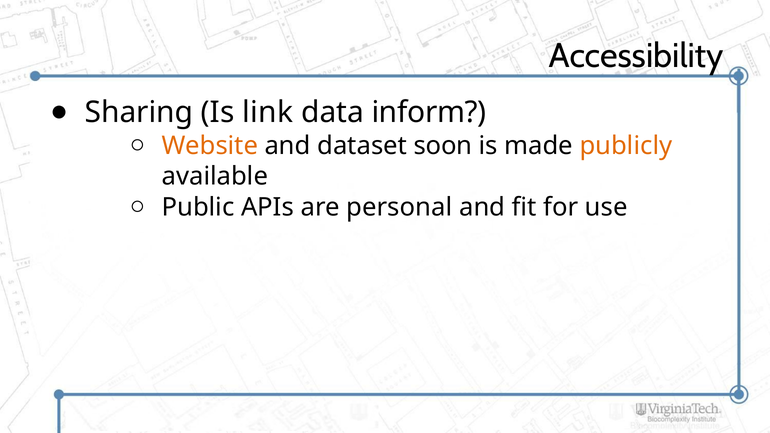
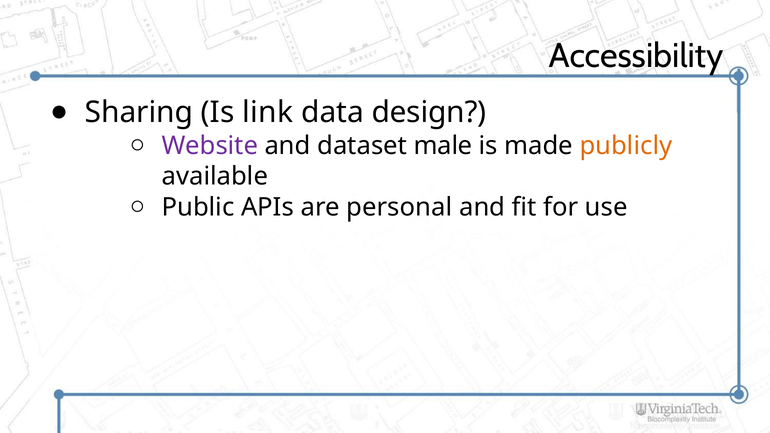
inform: inform -> design (429, 112)
Website colour: orange -> purple (210, 146)
soon: soon -> male (443, 146)
